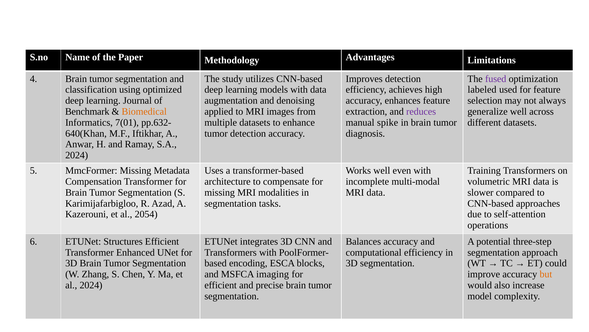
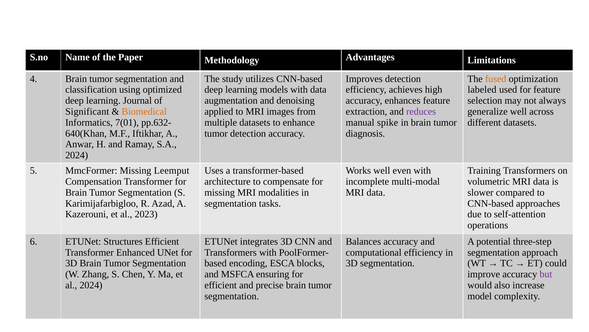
fused colour: purple -> orange (496, 79)
Benchmark: Benchmark -> Significant (87, 111)
Metadata: Metadata -> Leemput (172, 170)
2054: 2054 -> 2023 (146, 214)
imaging: imaging -> ensuring (273, 274)
but colour: orange -> purple (546, 274)
